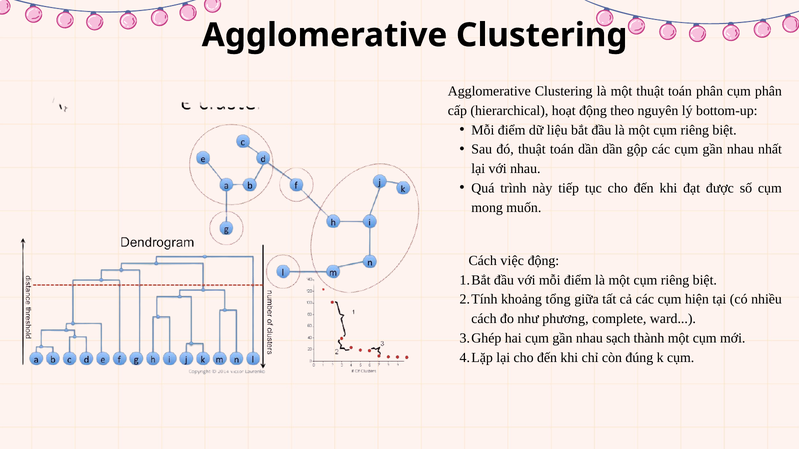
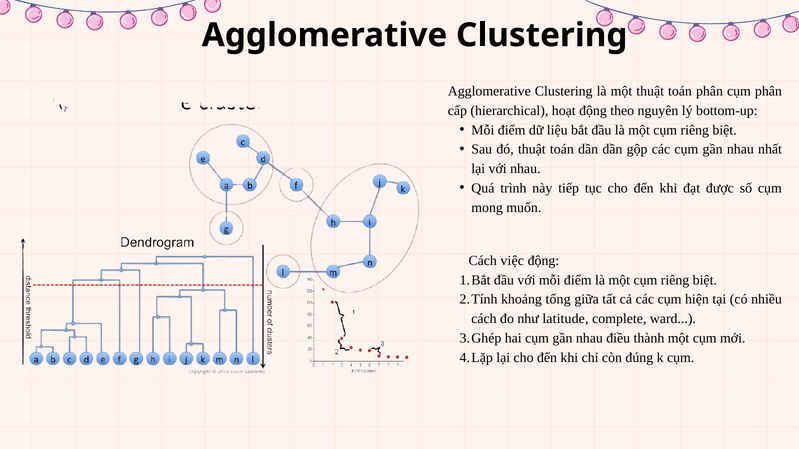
phương: phương -> latitude (565, 319)
sạch: sạch -> điều (618, 338)
